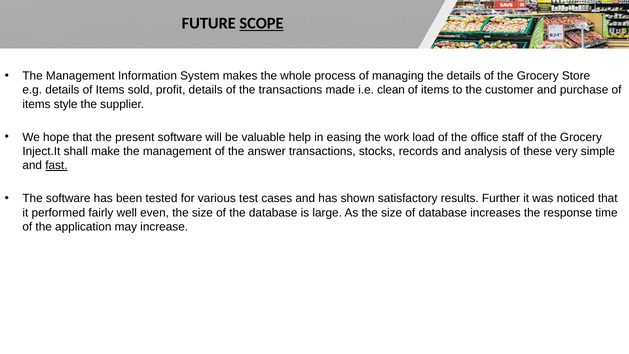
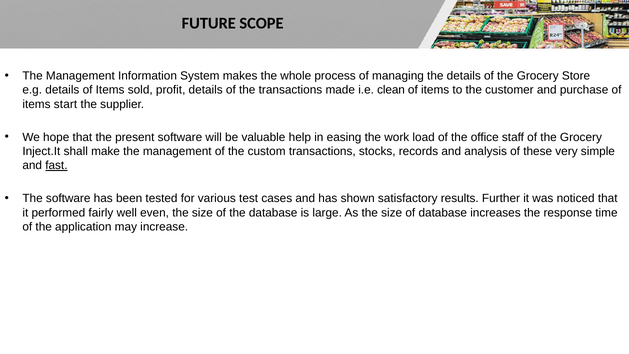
SCOPE underline: present -> none (261, 23)
style: style -> start (66, 104)
answer: answer -> custom (267, 151)
